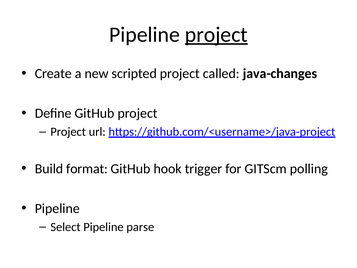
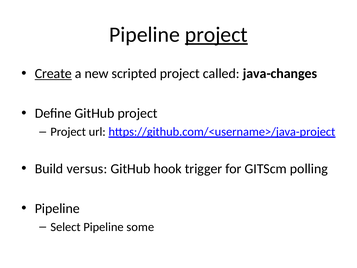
Create underline: none -> present (53, 74)
format: format -> versus (87, 169)
parse: parse -> some (140, 227)
